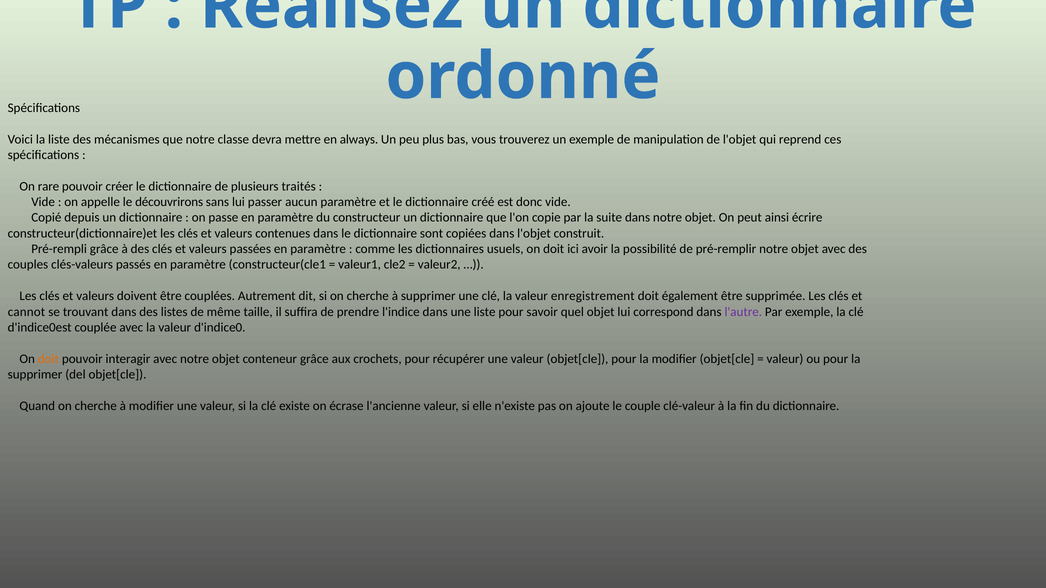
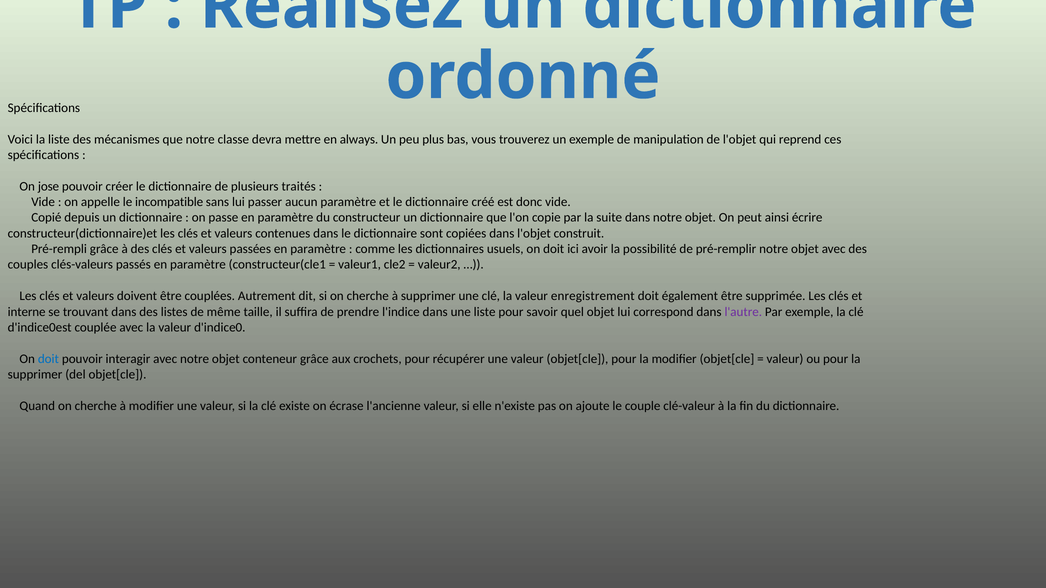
rare: rare -> jose (48, 186)
découvrirons: découvrirons -> incompatible (169, 202)
cannot: cannot -> interne (27, 312)
doit colour: orange -> blue (48, 359)
